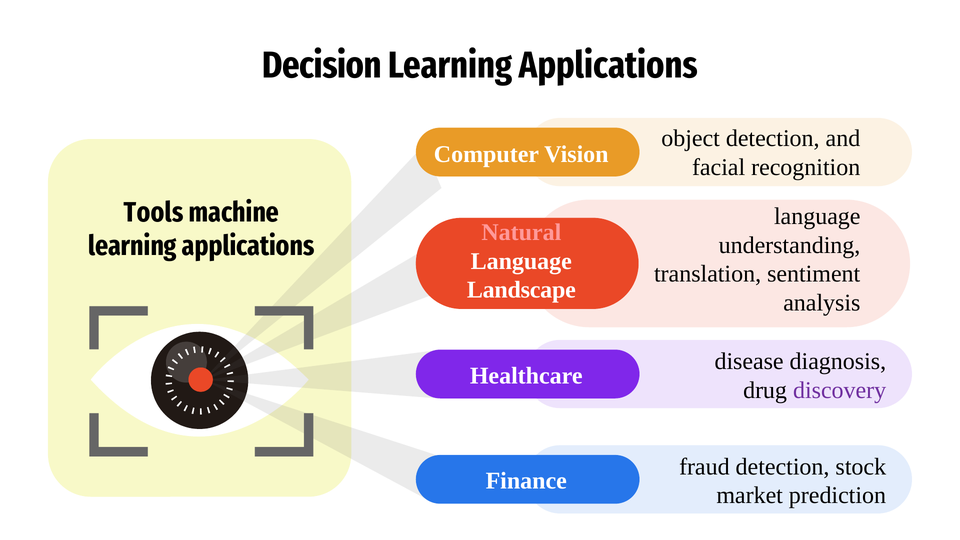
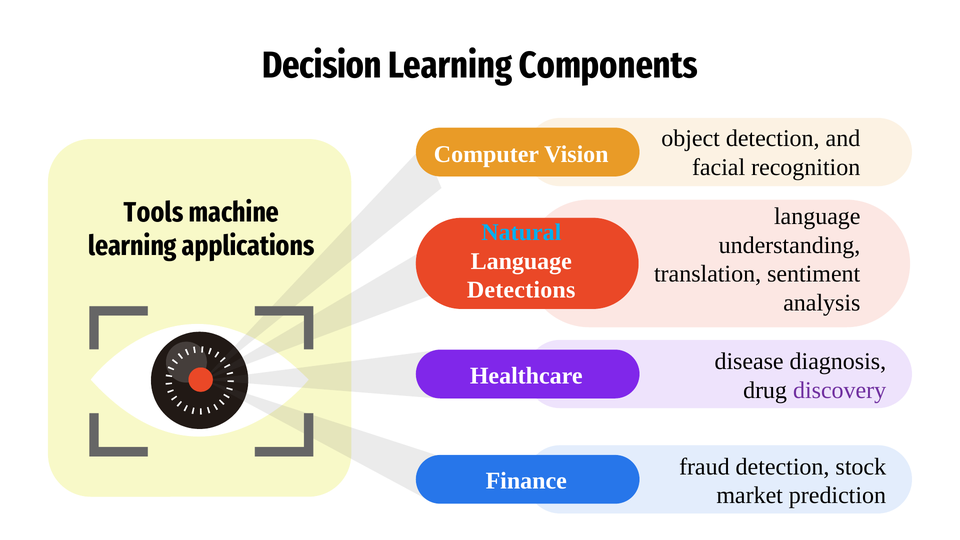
Applications: Applications -> Components (608, 65)
Natural colour: pink -> light blue (521, 232)
Landscape: Landscape -> Detections (521, 290)
